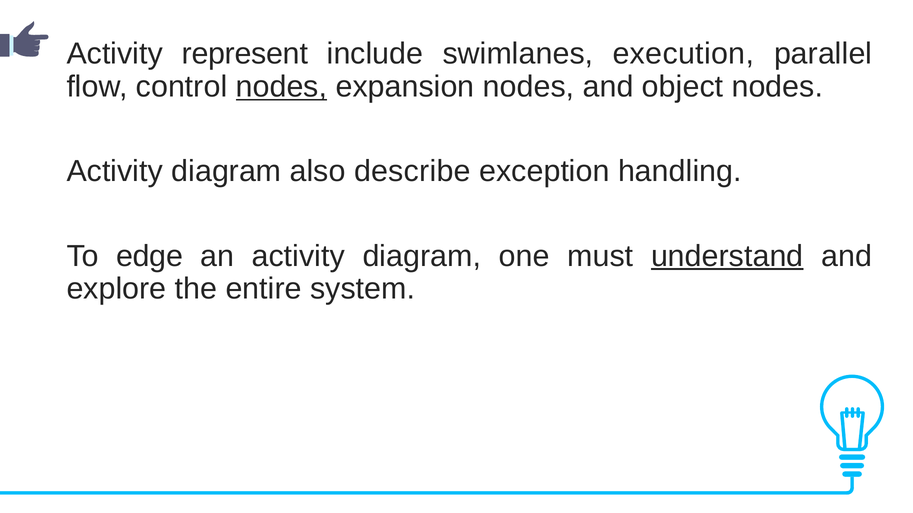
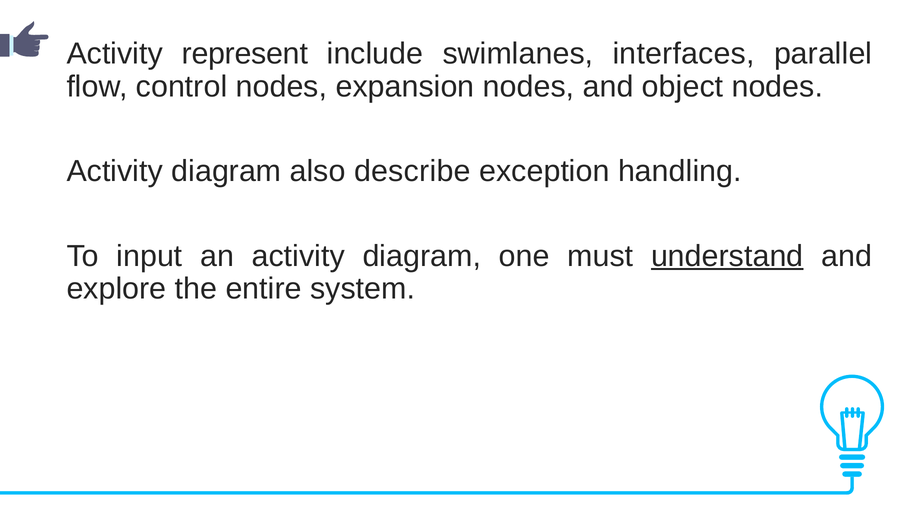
execution: execution -> interfaces (684, 54)
nodes underline: present -> none (281, 87)
edge: edge -> input (149, 256)
